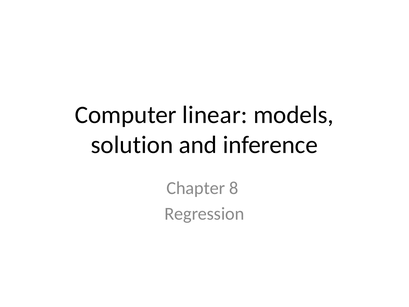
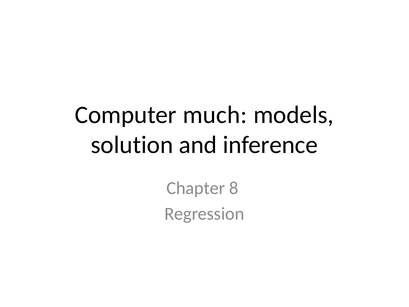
linear: linear -> much (215, 115)
